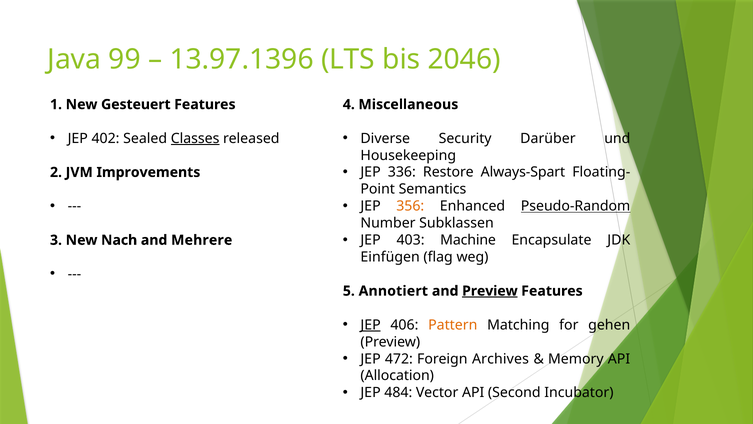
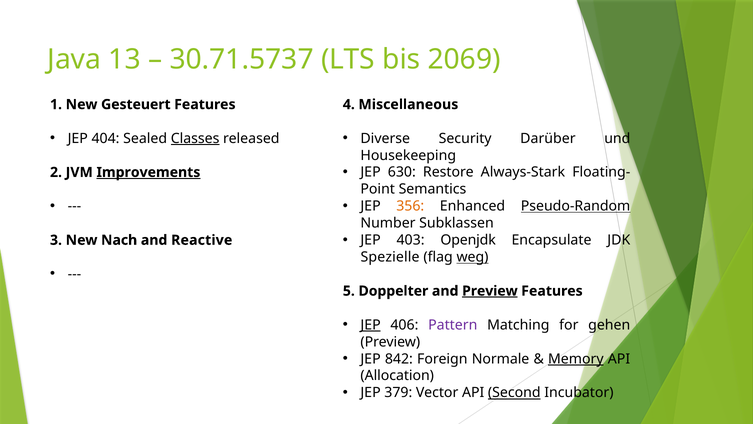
99: 99 -> 13 (125, 59)
13.97.1396: 13.97.1396 -> 30.71.5737 (242, 59)
2046: 2046 -> 2069 (464, 59)
402: 402 -> 404 (106, 138)
336: 336 -> 630 (402, 172)
Always-Spart: Always-Spart -> Always-Stark (523, 172)
Improvements underline: none -> present (148, 172)
Machine: Machine -> Openjdk (468, 240)
Mehrere: Mehrere -> Reactive (202, 240)
Einfügen: Einfügen -> Spezielle (390, 257)
weg underline: none -> present (472, 257)
Annotiert: Annotiert -> Doppelter (393, 291)
Pattern colour: orange -> purple (453, 325)
472: 472 -> 842 (399, 358)
Archives: Archives -> Normale (501, 358)
Memory underline: none -> present (576, 358)
484: 484 -> 379 (398, 392)
Second underline: none -> present (514, 392)
